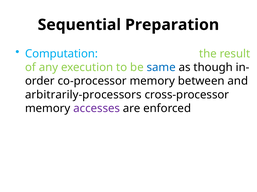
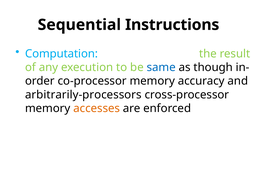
Preparation: Preparation -> Instructions (172, 25)
between: between -> accuracy (201, 81)
accesses colour: purple -> orange (97, 109)
